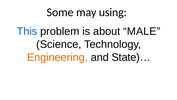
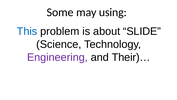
MALE: MALE -> SLIDE (142, 31)
Engineering colour: orange -> purple (57, 57)
State)…: State)… -> Their)… (131, 57)
